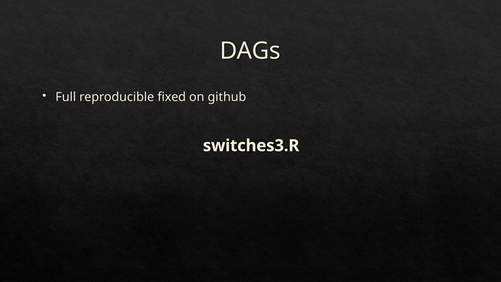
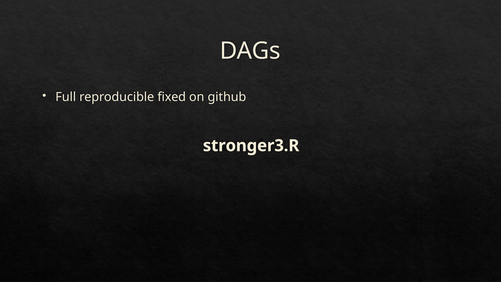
switches3.R: switches3.R -> stronger3.R (251, 146)
